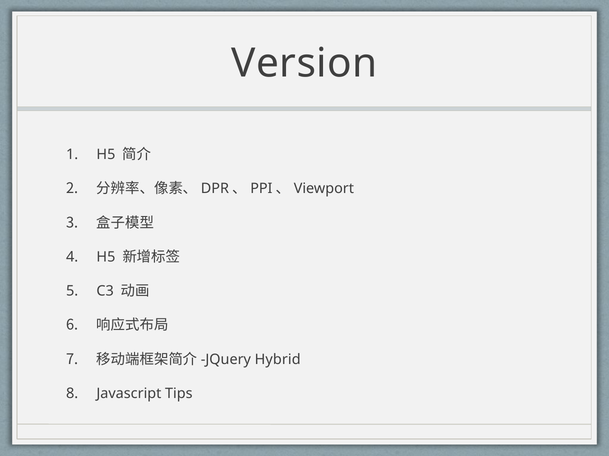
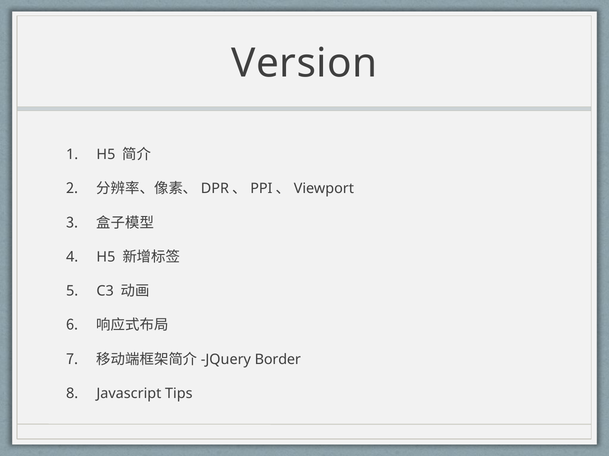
Hybrid: Hybrid -> Border (278, 360)
